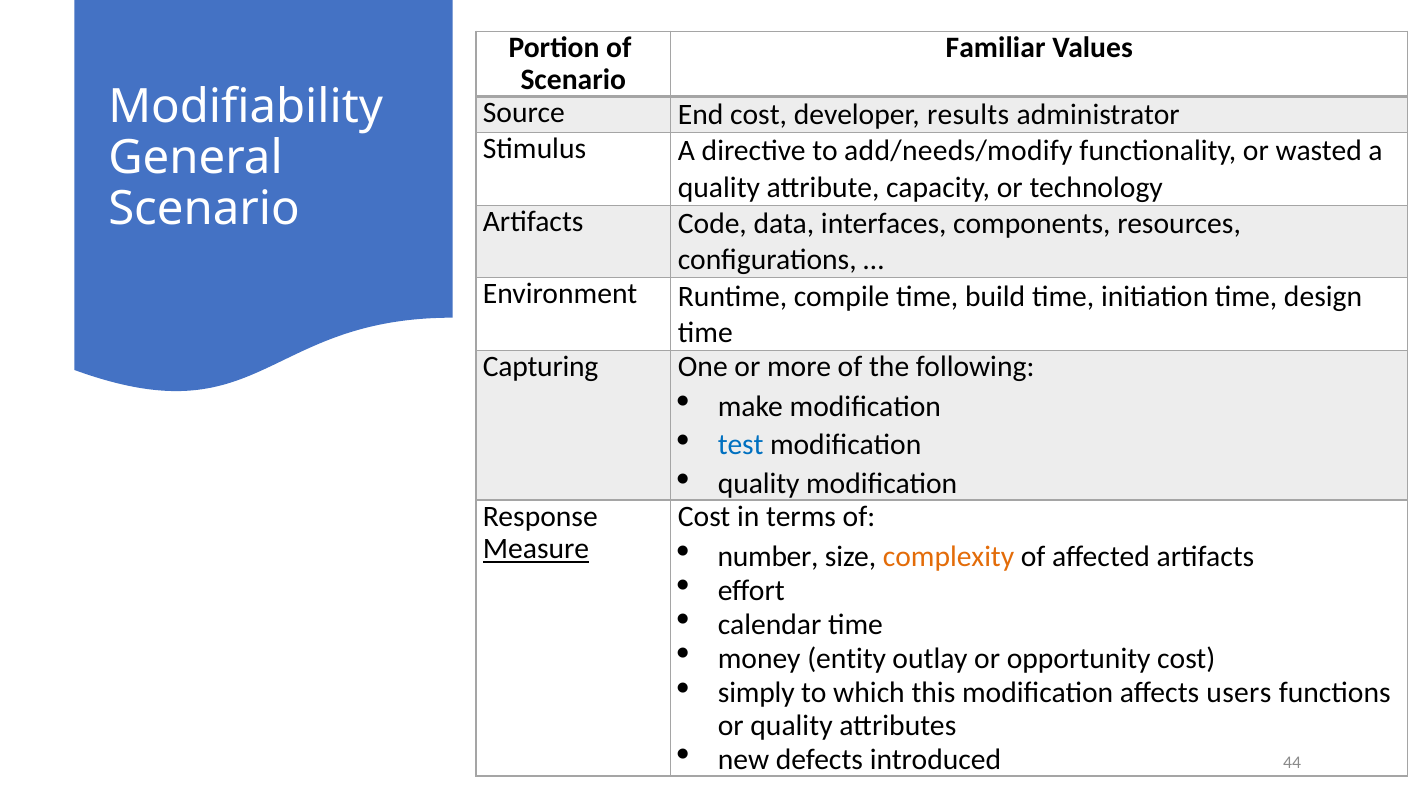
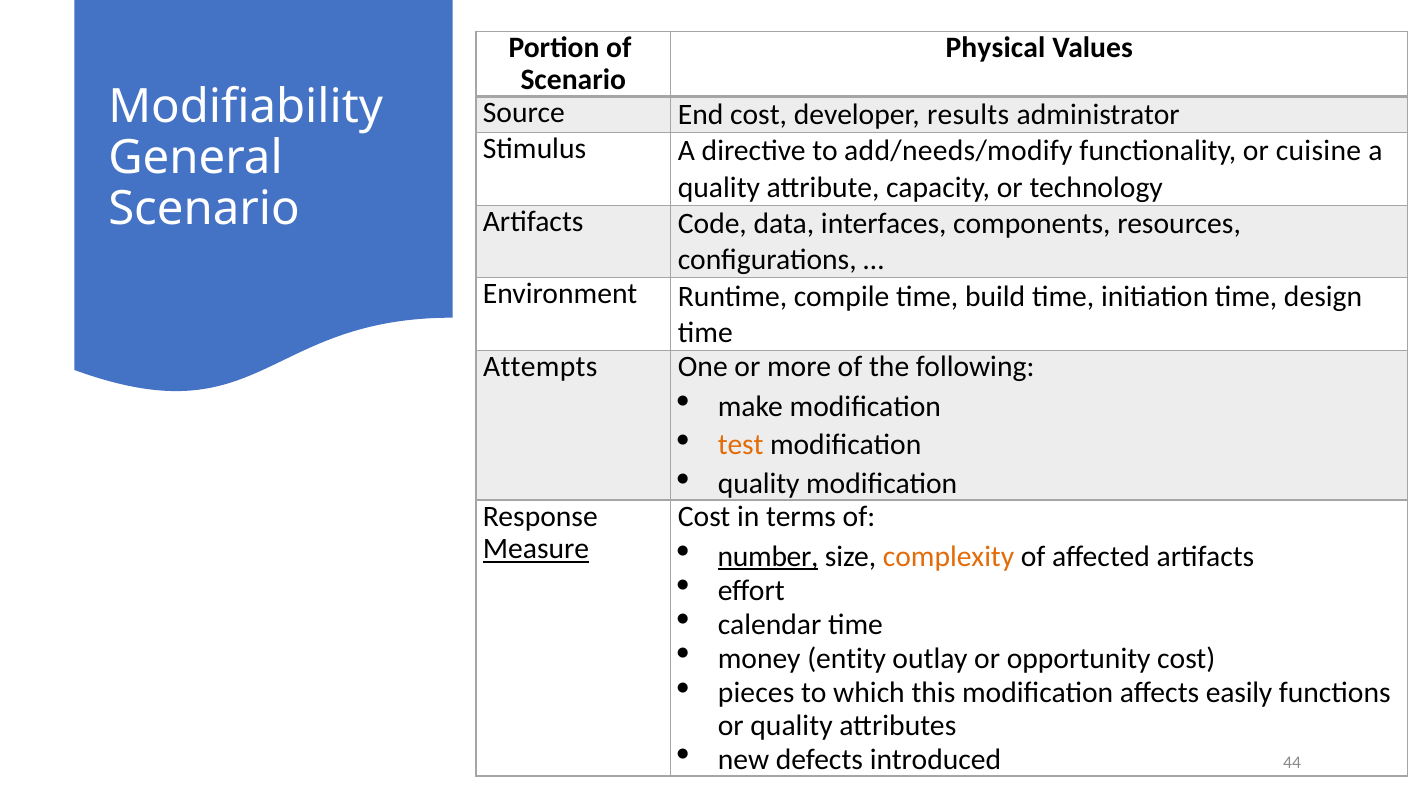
Familiar: Familiar -> Physical (996, 47)
wasted: wasted -> cuisine (1318, 151)
Capturing: Capturing -> Attempts (540, 366)
test colour: blue -> orange (741, 445)
number underline: none -> present (768, 556)
simply: simply -> pieces (756, 693)
users: users -> easily (1239, 693)
